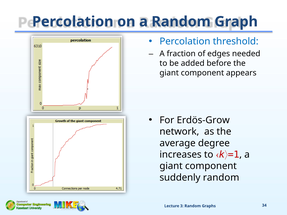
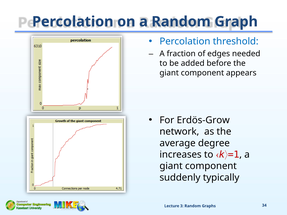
suddenly random: random -> typically (221, 178)
